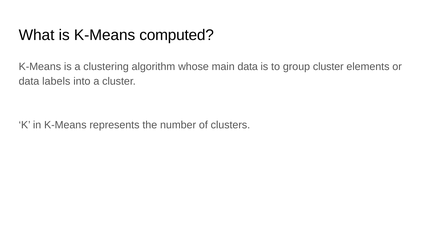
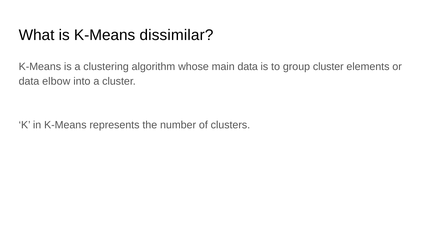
computed: computed -> dissimilar (176, 35)
labels: labels -> elbow (56, 81)
